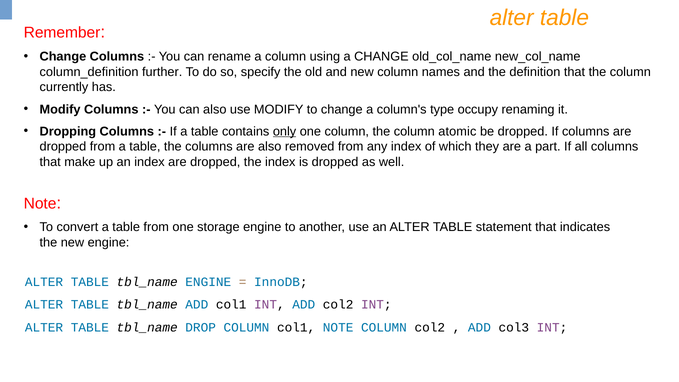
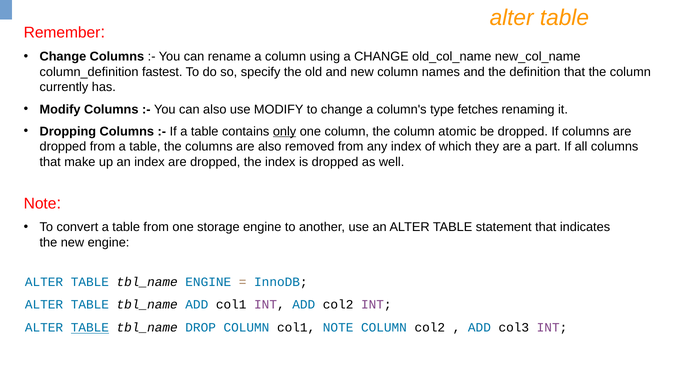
further: further -> fastest (162, 72)
occupy: occupy -> fetches (478, 109)
TABLE underline: none -> present (90, 328)
